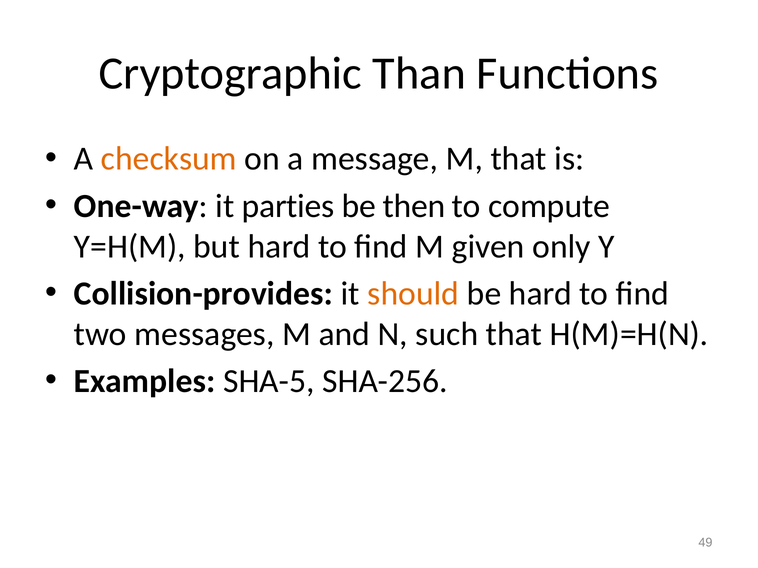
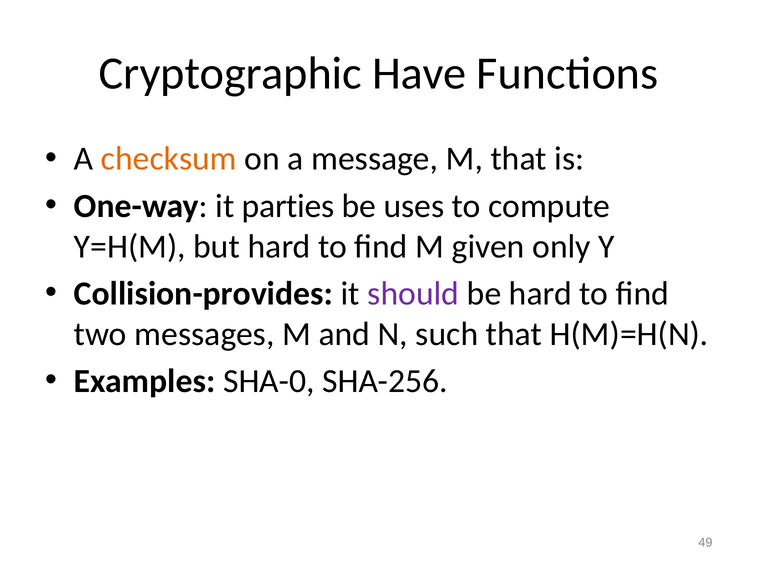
Than: Than -> Have (419, 73)
then: then -> uses (414, 206)
should colour: orange -> purple (413, 294)
SHA-5: SHA-5 -> SHA-0 (269, 381)
